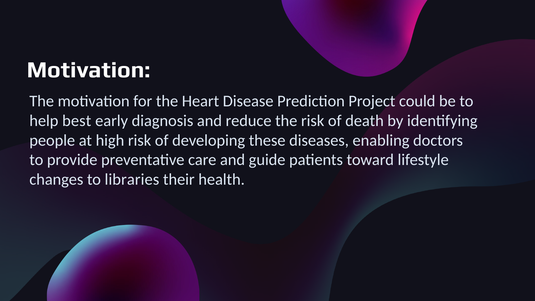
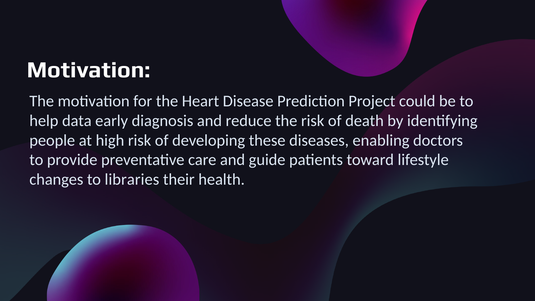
best: best -> data (77, 121)
